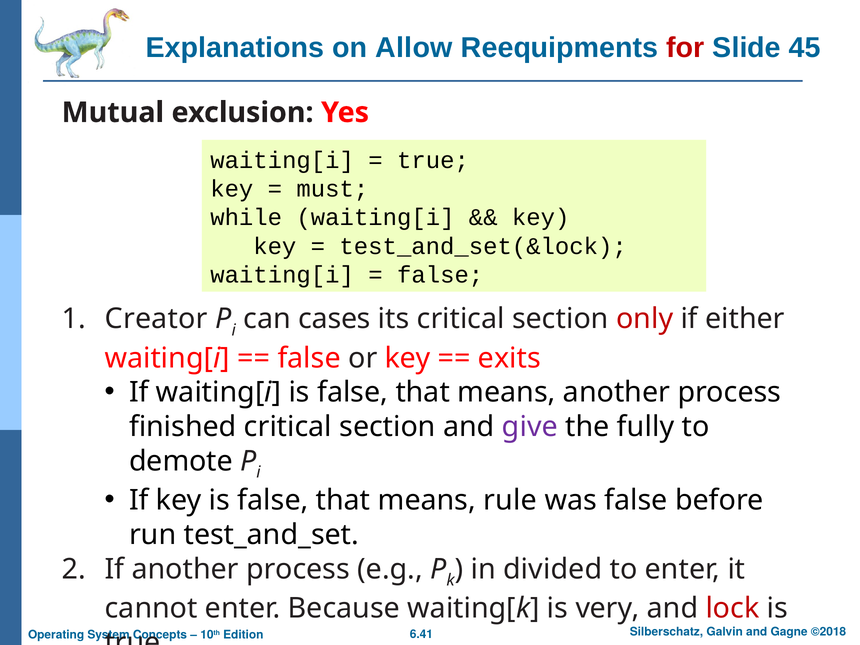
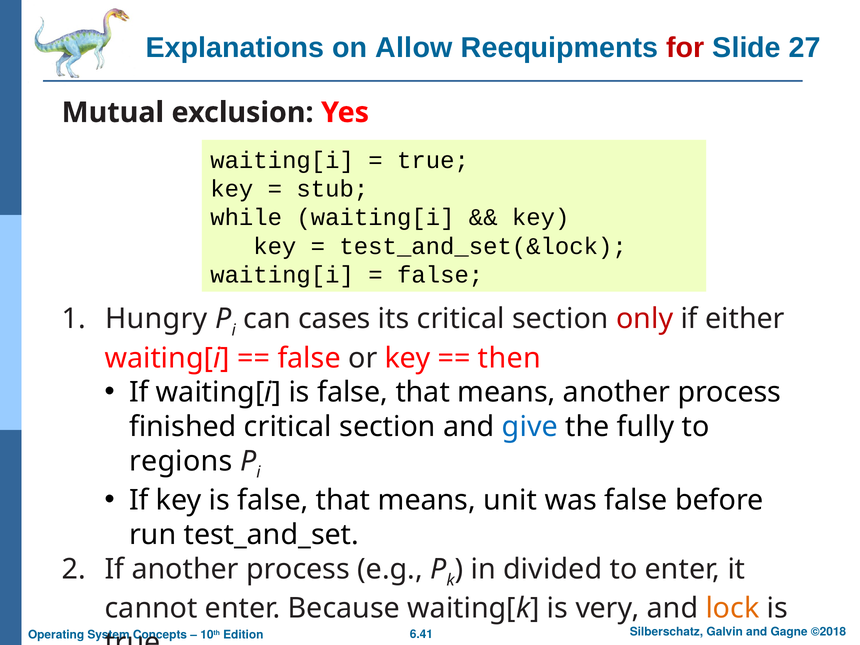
45: 45 -> 27 (805, 48)
must: must -> stub (332, 189)
Creator: Creator -> Hungry (156, 319)
exits: exits -> then (509, 358)
give colour: purple -> blue (530, 427)
demote: demote -> regions (181, 461)
rule: rule -> unit (510, 500)
lock colour: red -> orange (733, 608)
